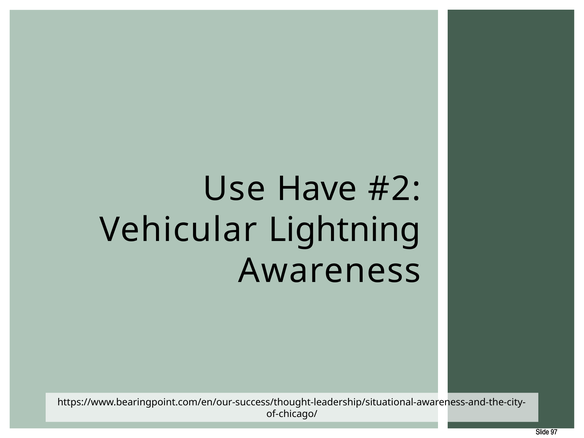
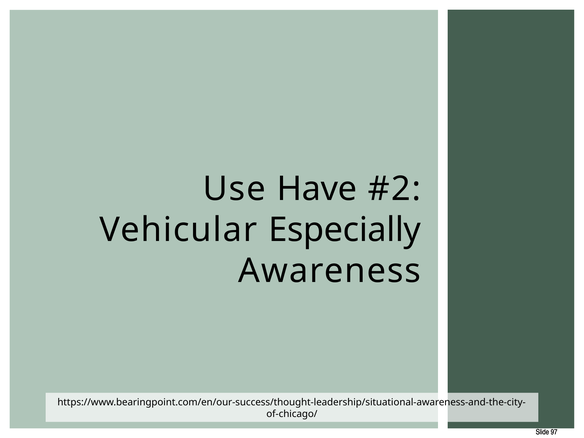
Lightning: Lightning -> Especially (345, 230)
